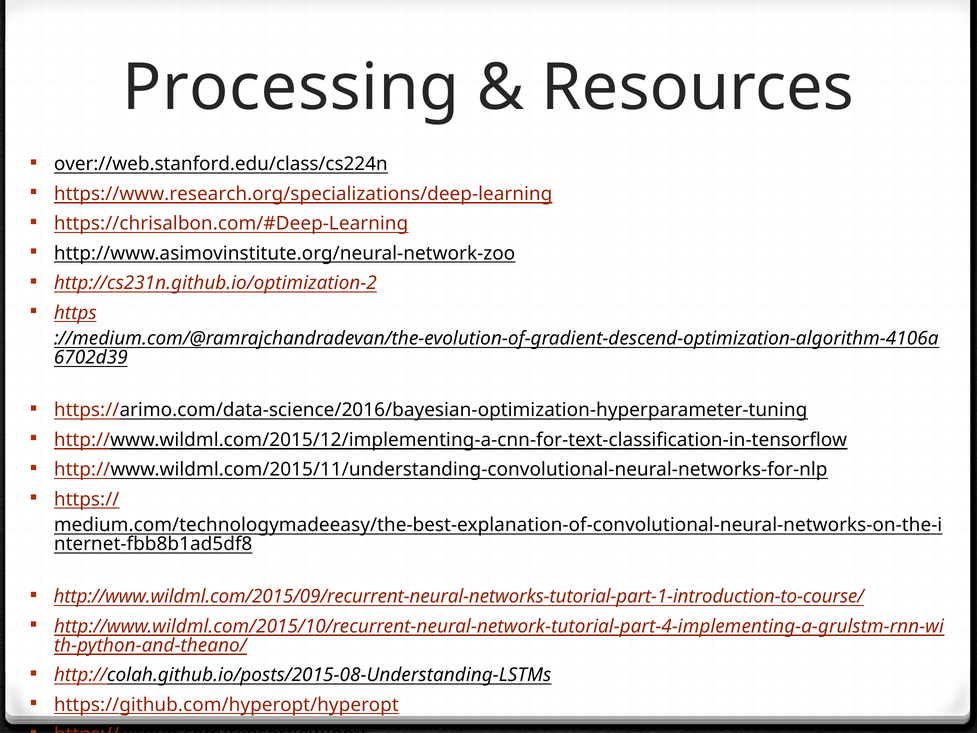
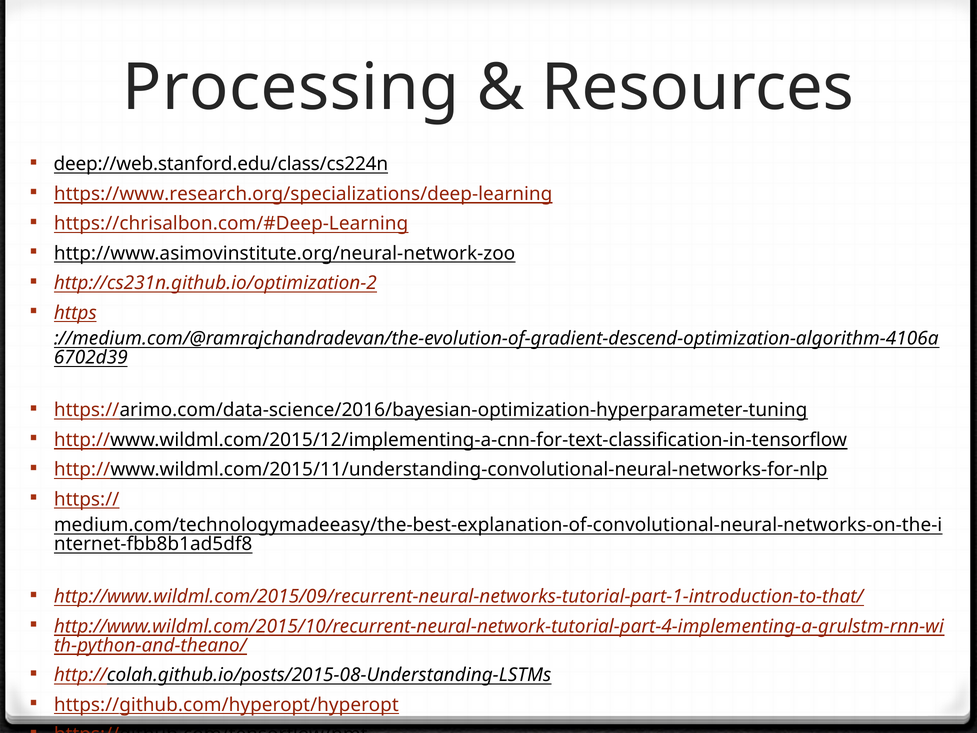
over://web.stanford.edu/class/cs224n: over://web.stanford.edu/class/cs224n -> deep://web.stanford.edu/class/cs224n (221, 164)
http://www.wildml.com/2015/09/recurrent-neural-networks-tutorial-part-1-introduction-to-course/: http://www.wildml.com/2015/09/recurrent-neural-networks-tutorial-part-1-introduction-to-course/ -> http://www.wildml.com/2015/09/recurrent-neural-networks-tutorial-part-1-introduction-to-that/ (459, 597)
